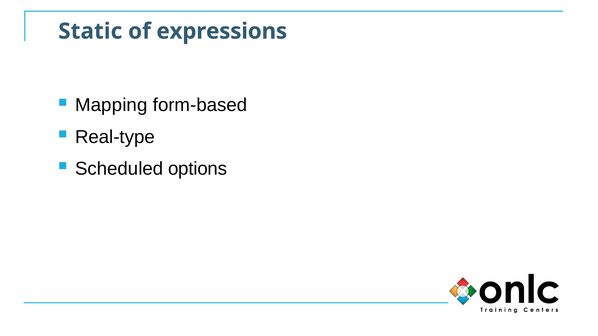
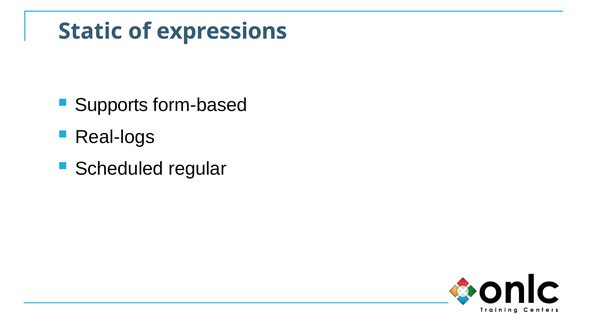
Mapping: Mapping -> Supports (111, 105)
Real-type: Real-type -> Real-logs (115, 137)
options: options -> regular (198, 169)
